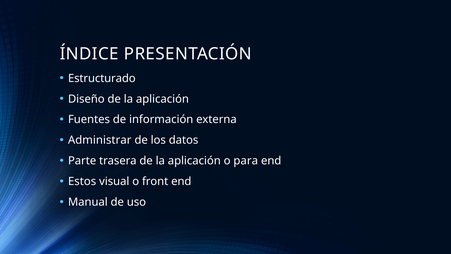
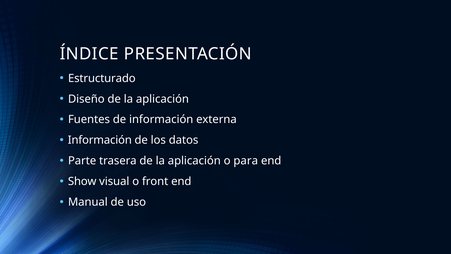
Administrar: Administrar -> Información (100, 140)
Estos: Estos -> Show (82, 181)
